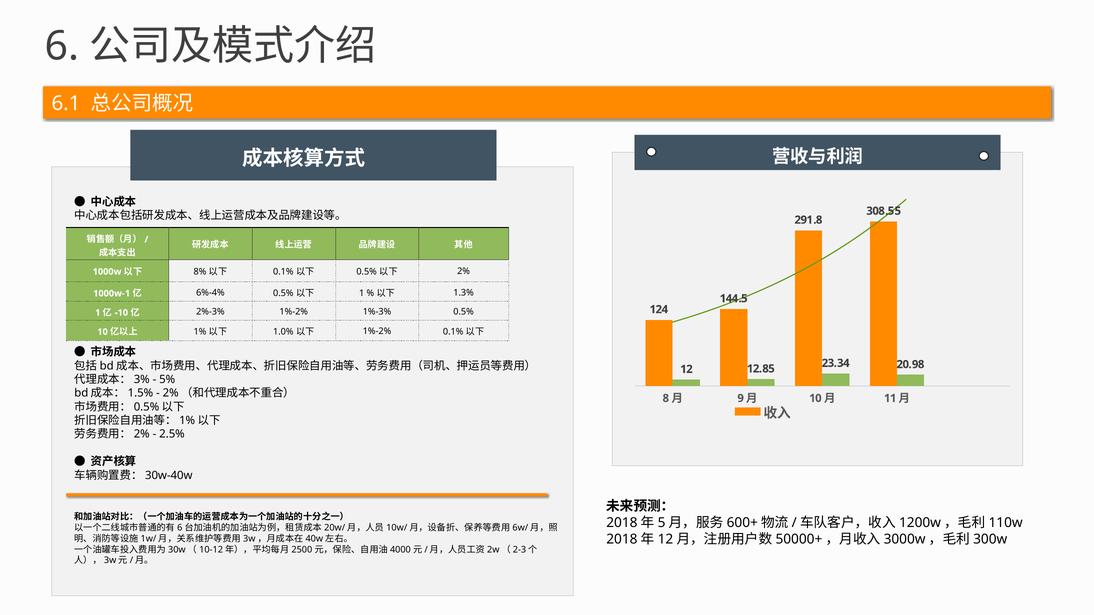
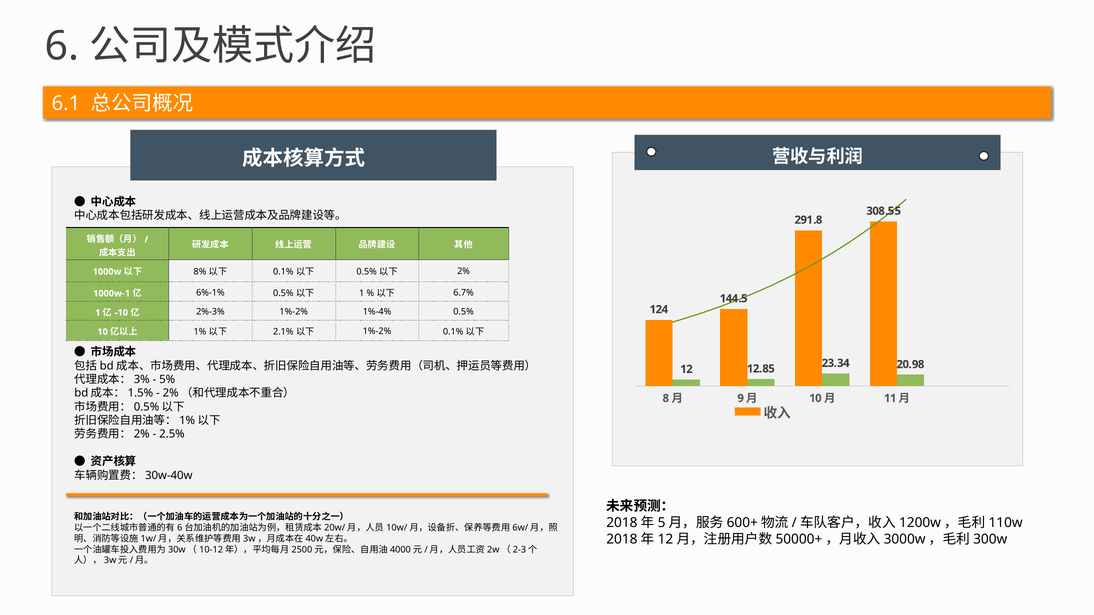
6%-4%: 6%-4% -> 6%-1% (210, 293)
1.3%: 1.3% -> 6.7% (464, 293)
1%-3%: 1%-3% -> 1%-4% (377, 312)
1.0%: 1.0% -> 2.1% (283, 332)
